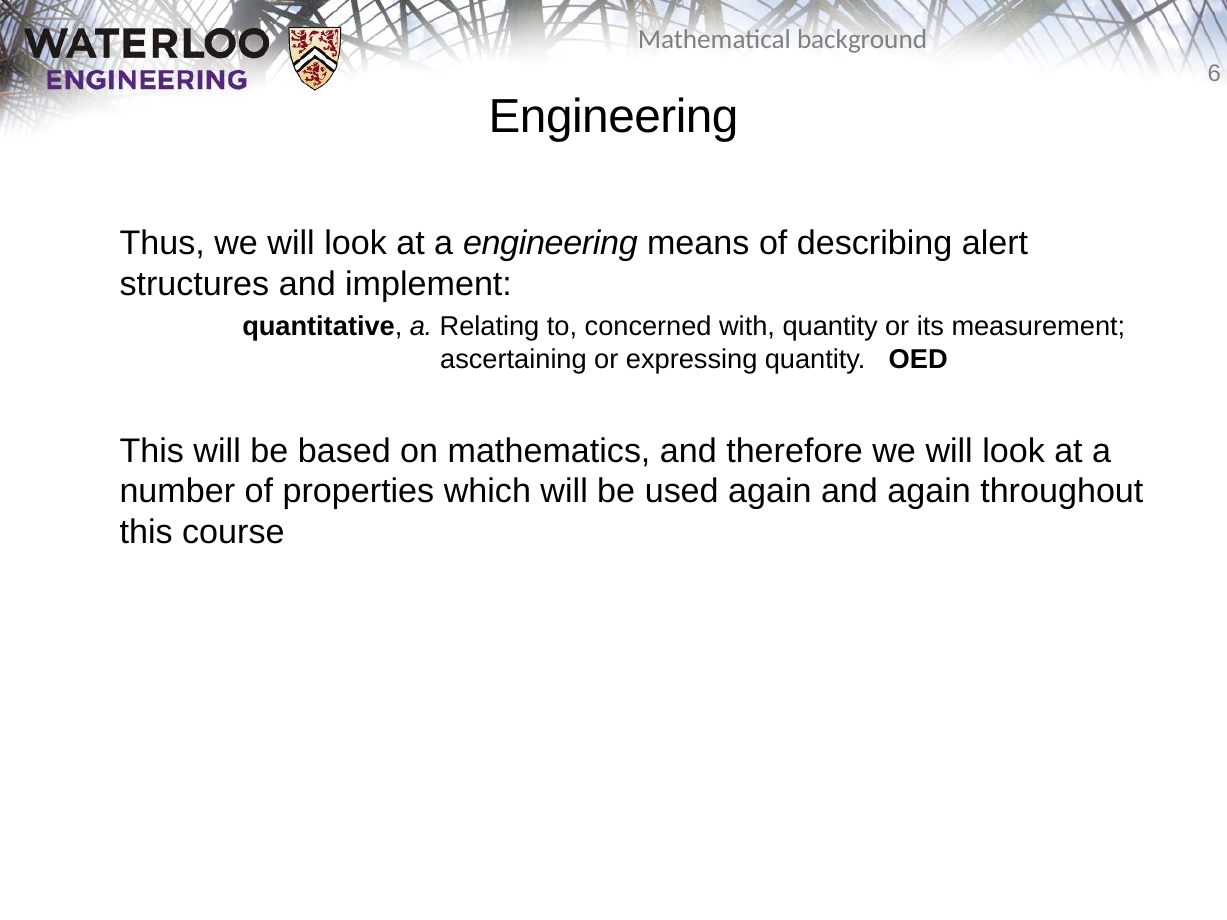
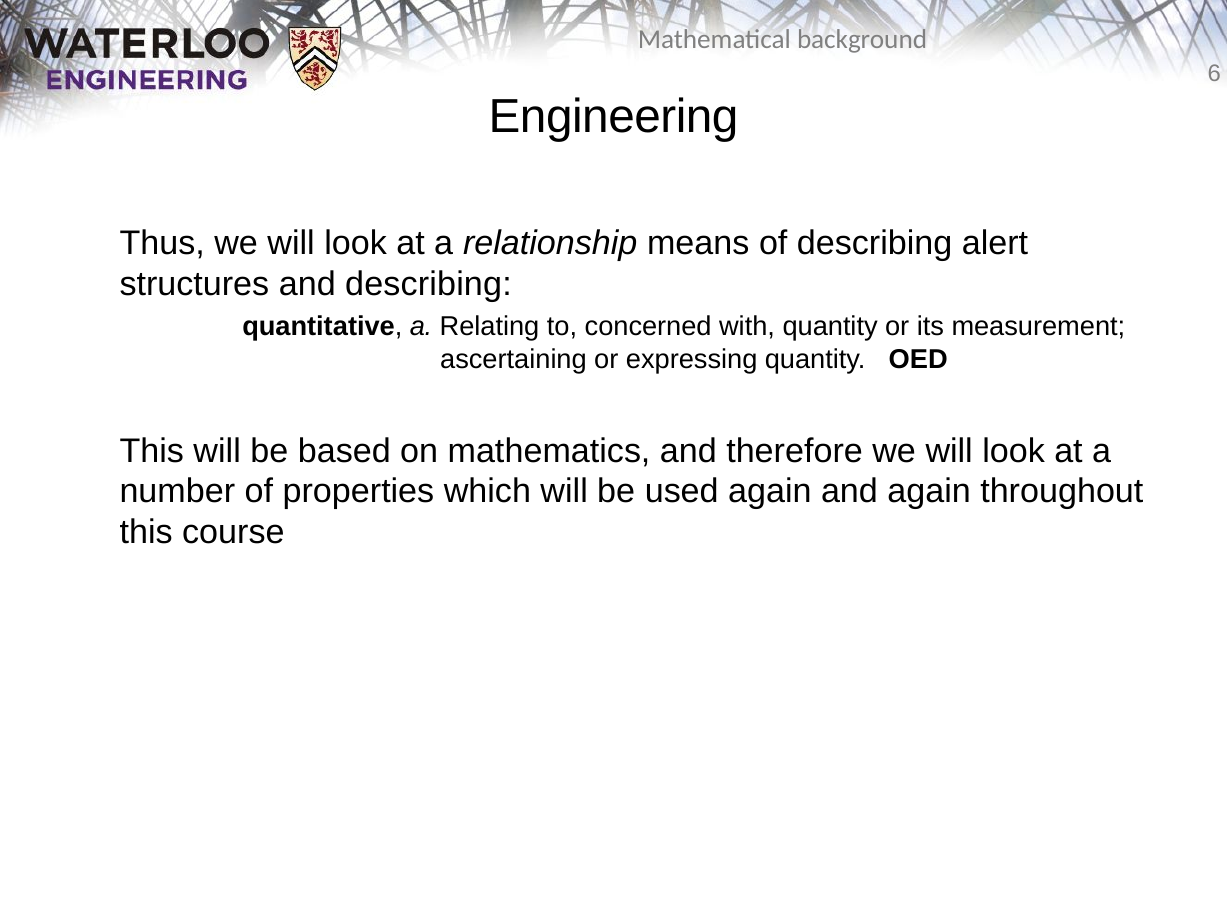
a engineering: engineering -> relationship (550, 244)
and implement: implement -> describing (428, 285)
